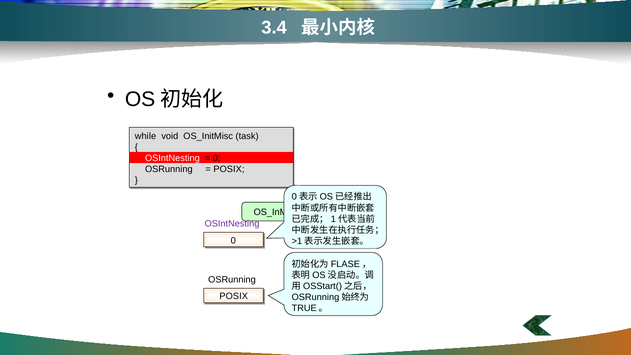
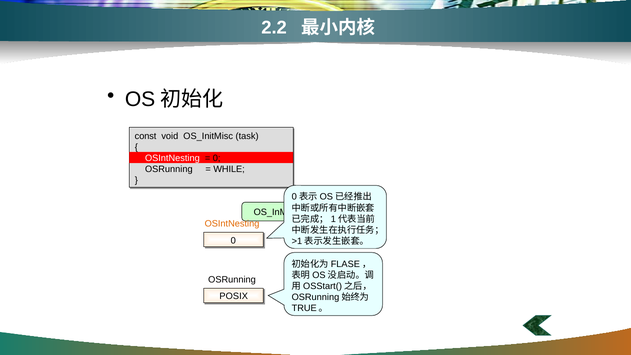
3.4: 3.4 -> 2.2 (274, 28)
while: while -> const (146, 136)
POSIX: POSIX -> WHILE (229, 169)
OSIntNesting colour: purple -> orange (232, 224)
